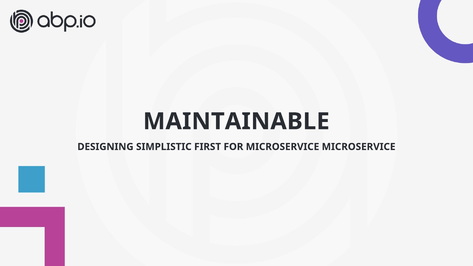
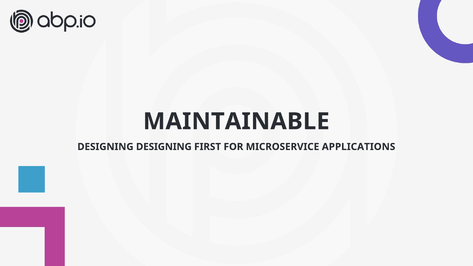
DESIGNING SIMPLISTIC: SIMPLISTIC -> DESIGNING (164, 147)
MICROSERVICE MICROSERVICE: MICROSERVICE -> APPLICATIONS (359, 147)
